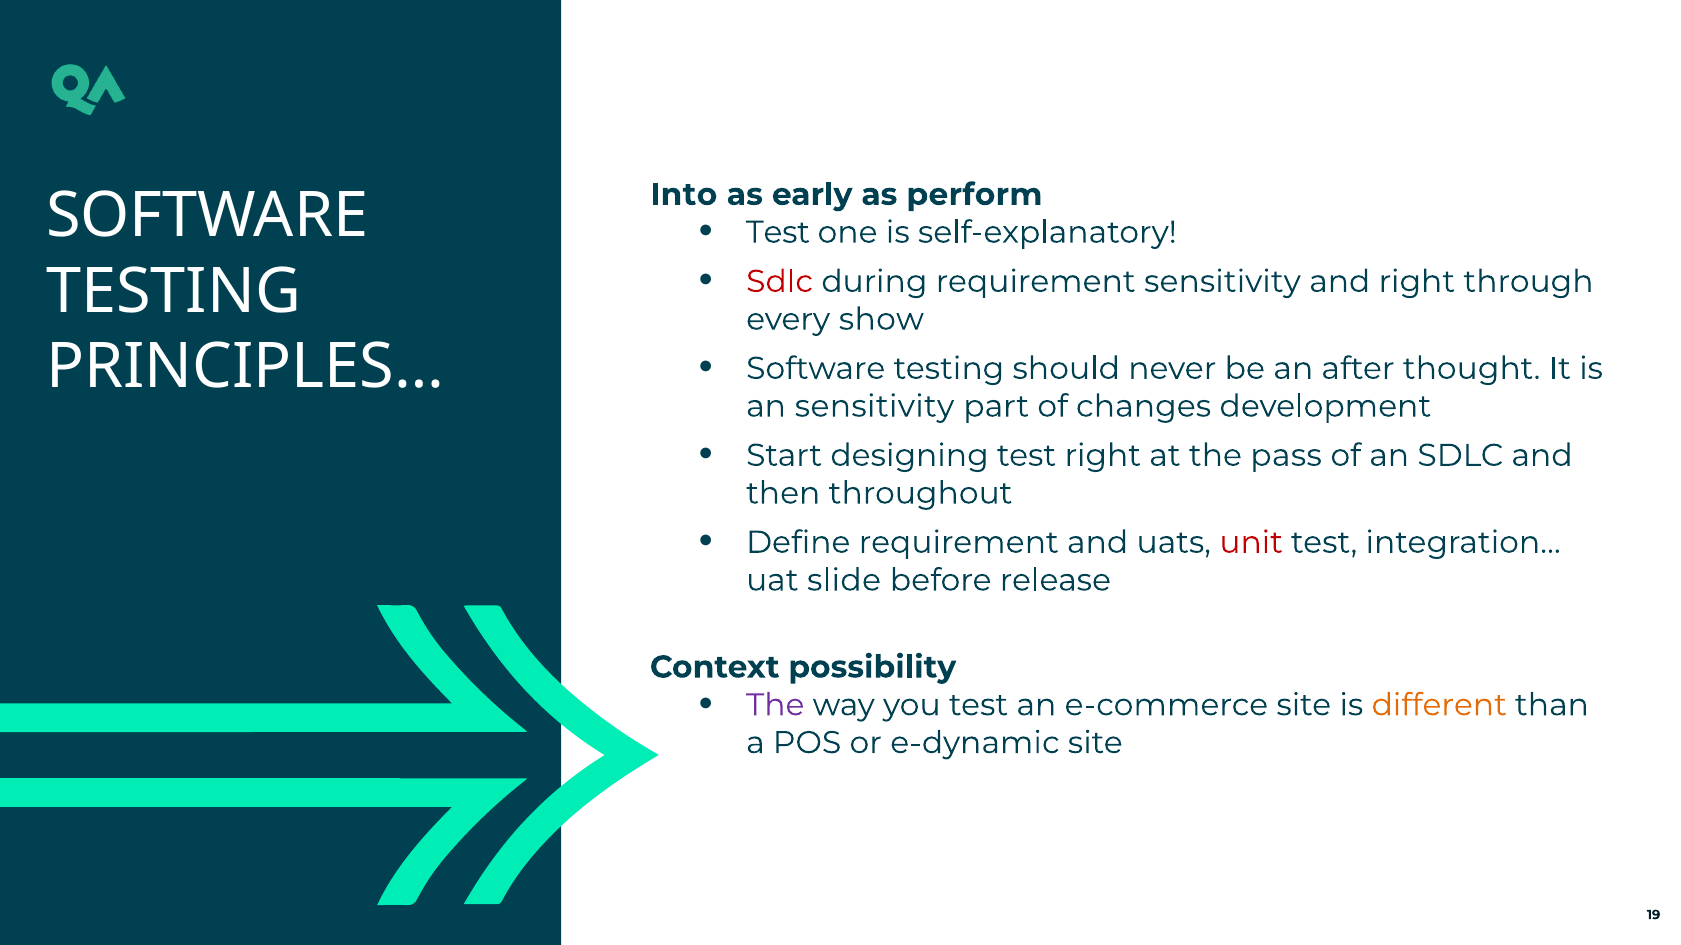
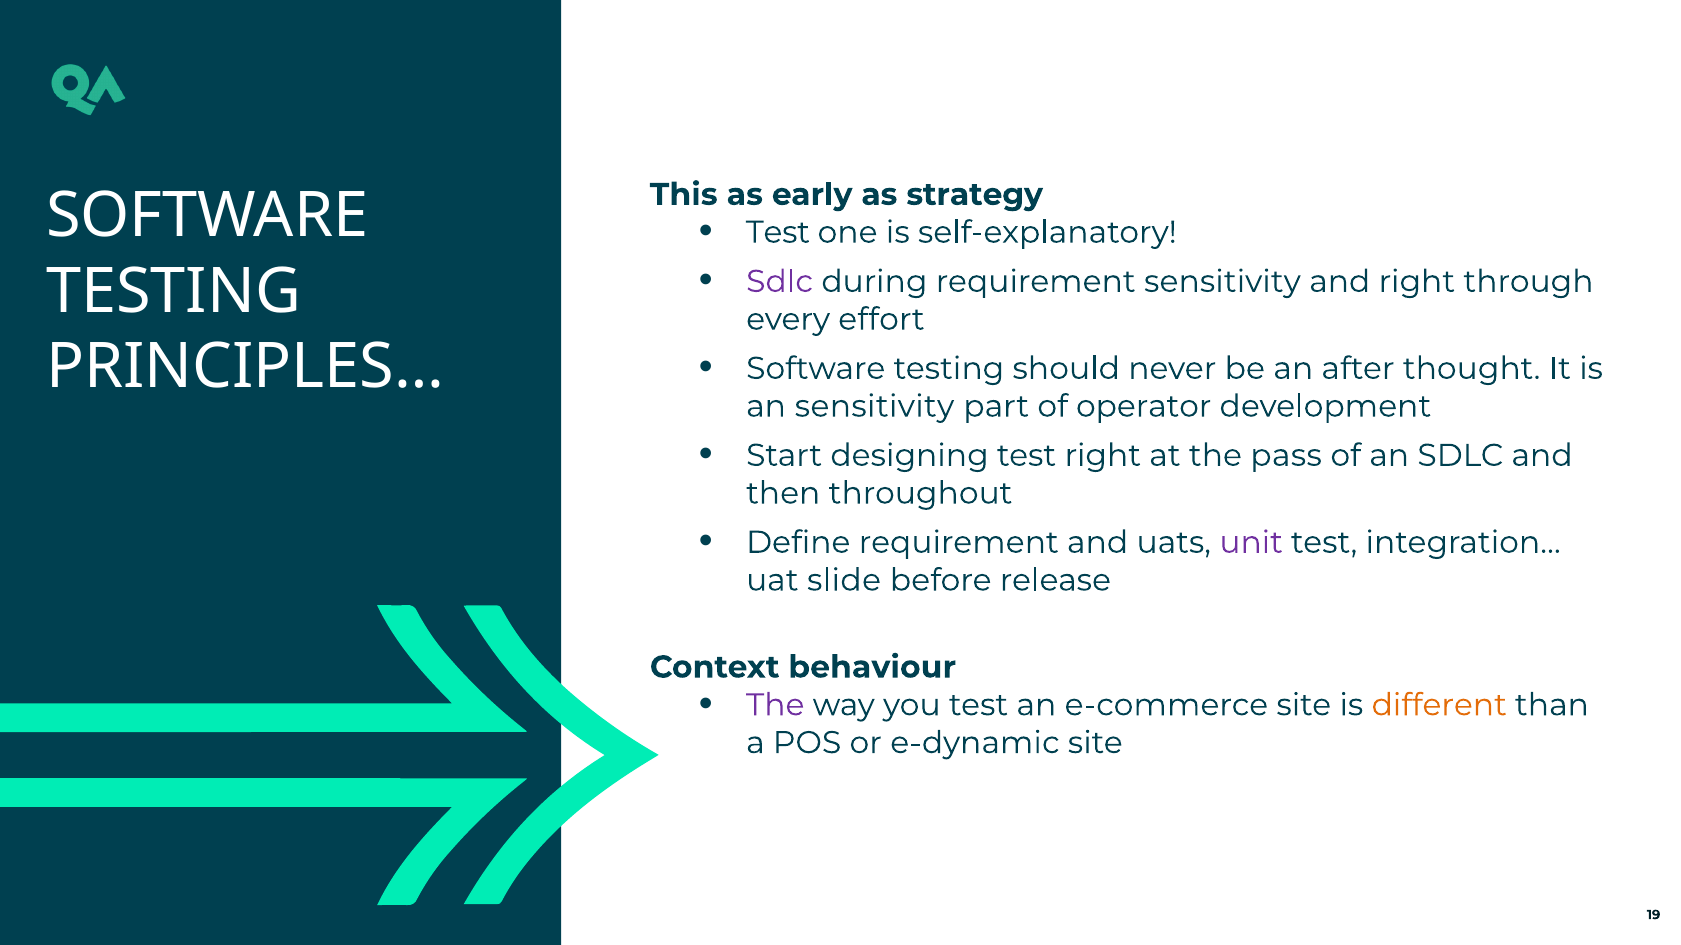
Into: Into -> This (684, 195)
perform: perform -> strategy (975, 195)
Sdlc colour: red -> purple (780, 282)
show: show -> effort (881, 319)
changes: changes -> operator (1144, 406)
unit colour: red -> purple (1251, 543)
possibility: possibility -> behaviour (872, 668)
